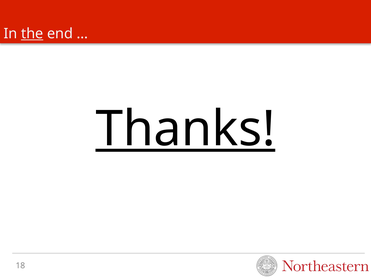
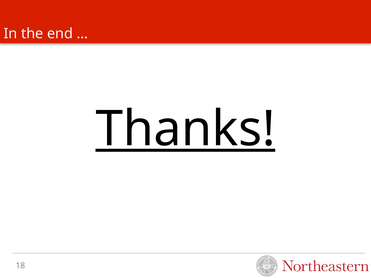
the underline: present -> none (32, 34)
